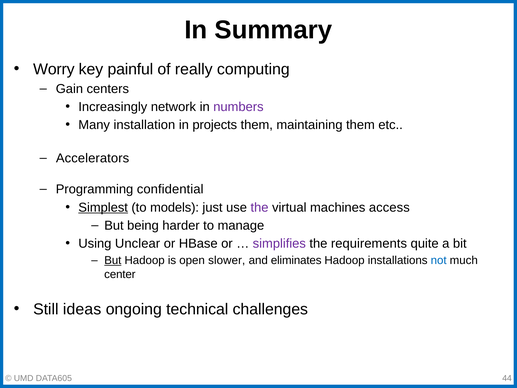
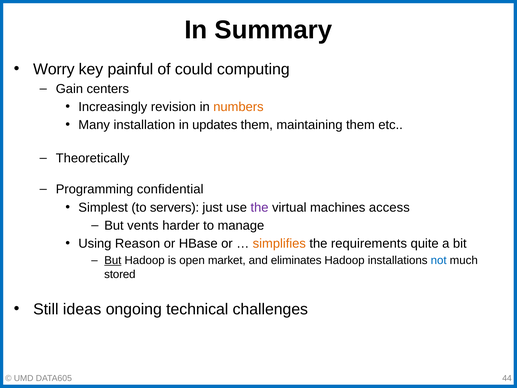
really: really -> could (194, 69)
network: network -> revision (173, 107)
numbers colour: purple -> orange (238, 107)
projects: projects -> updates (215, 125)
Accelerators: Accelerators -> Theoretically (93, 158)
Simplest underline: present -> none (103, 207)
models: models -> servers (175, 207)
being: being -> vents (143, 225)
Unclear: Unclear -> Reason (138, 244)
simplifies colour: purple -> orange (279, 244)
slower: slower -> market (227, 260)
center: center -> stored (120, 274)
